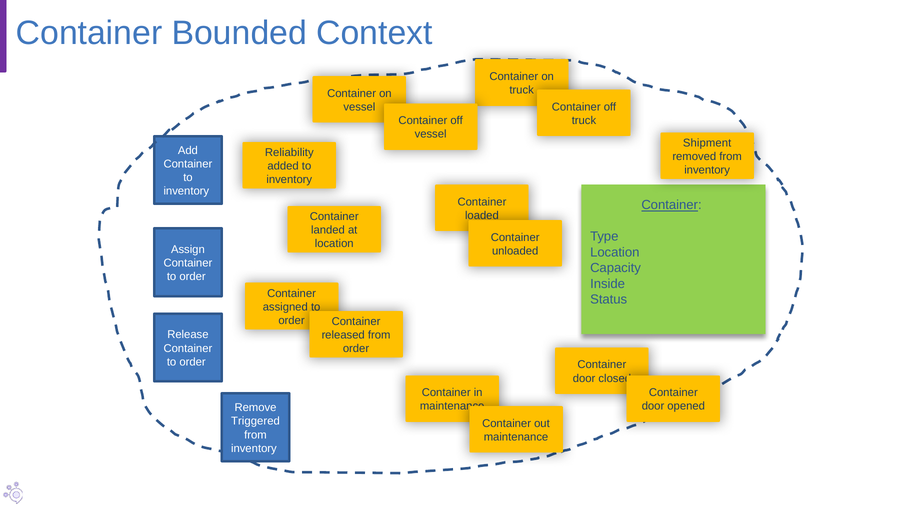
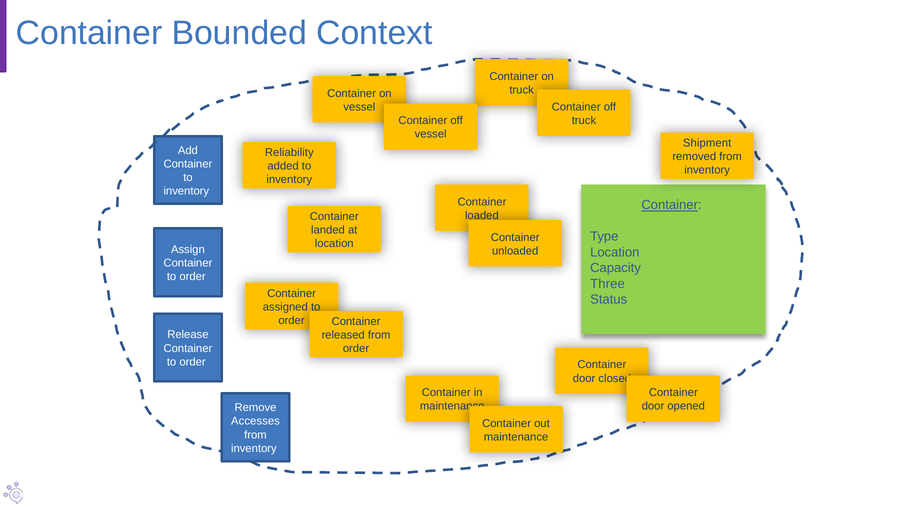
Inside: Inside -> Three (608, 284)
Triggered: Triggered -> Accesses (255, 421)
